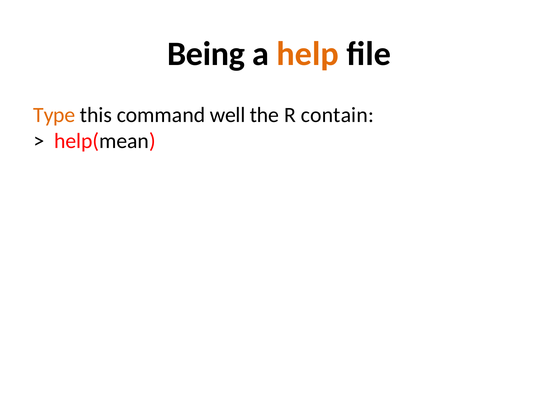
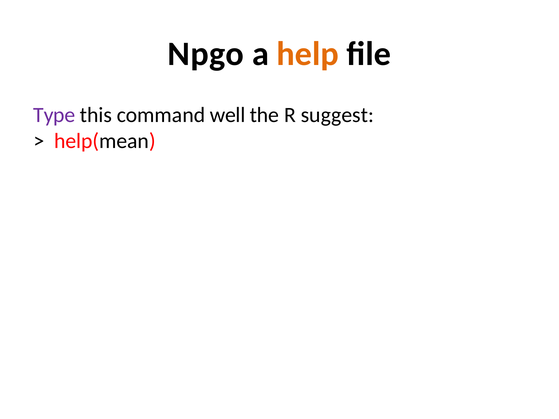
Being: Being -> Npgo (206, 54)
Type colour: orange -> purple (54, 115)
contain: contain -> suggest (337, 115)
